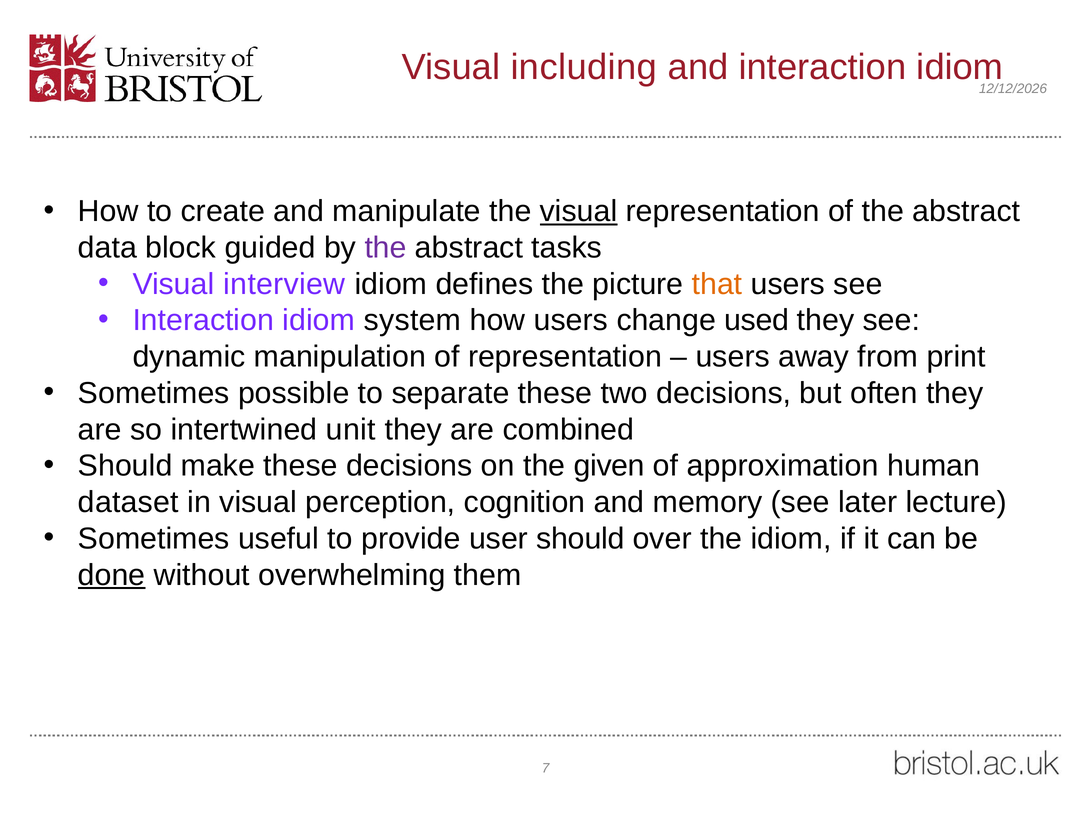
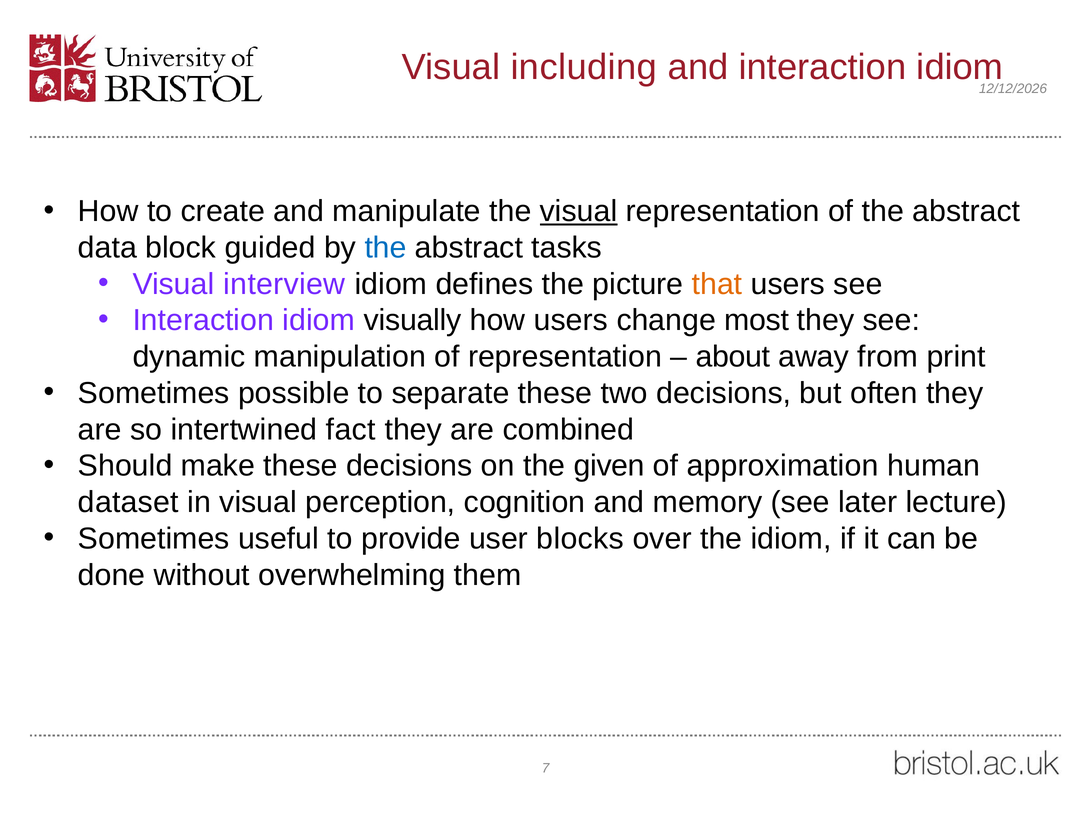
the colour: purple -> blue (386, 248)
system: system -> visually (413, 321)
used: used -> most (757, 321)
users: users -> about (733, 357)
unit: unit -> fact (351, 430)
user should: should -> blocks (580, 539)
done underline: present -> none (112, 575)
